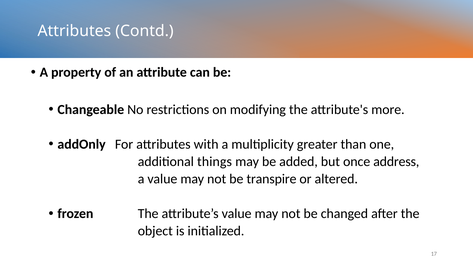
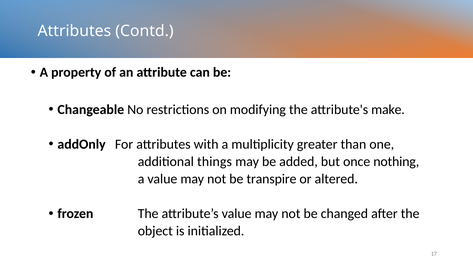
more: more -> make (388, 110)
address: address -> nothing (396, 162)
